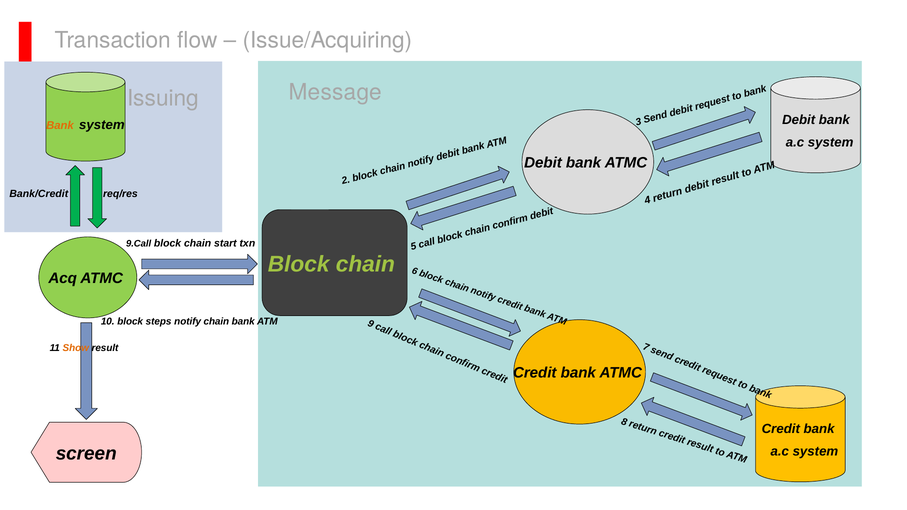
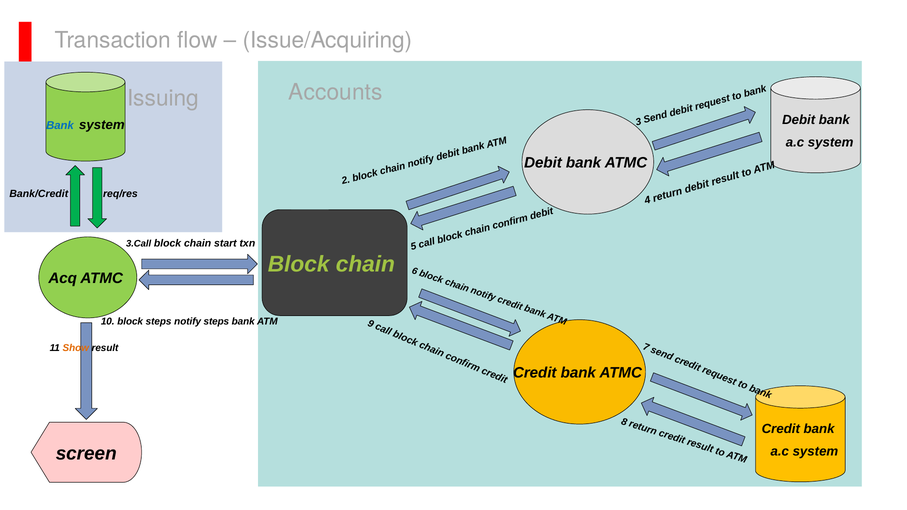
Message: Message -> Accounts (335, 92)
Bank colour: orange -> blue (60, 125)
9.Call: 9.Call -> 3.Call (139, 244)
notify chain: chain -> steps (216, 322)
